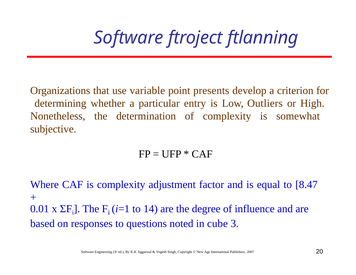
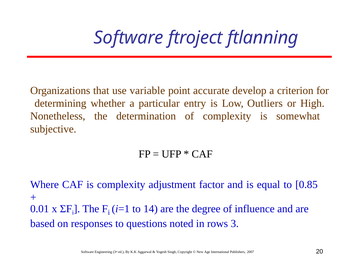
presents: presents -> accurate (211, 91)
8.47: 8.47 -> 0.85 (307, 185)
cube: cube -> rows (218, 224)
